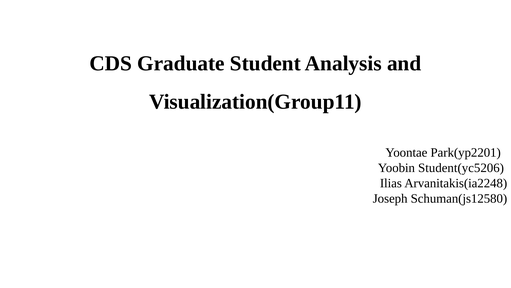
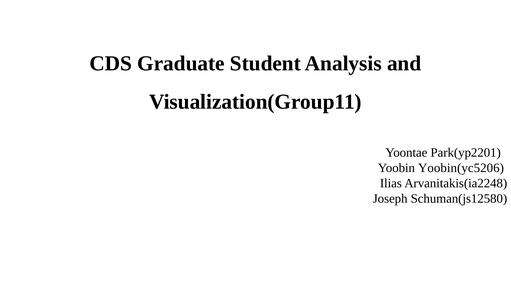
Student(yc5206: Student(yc5206 -> Yoobin(yc5206 (461, 168)
